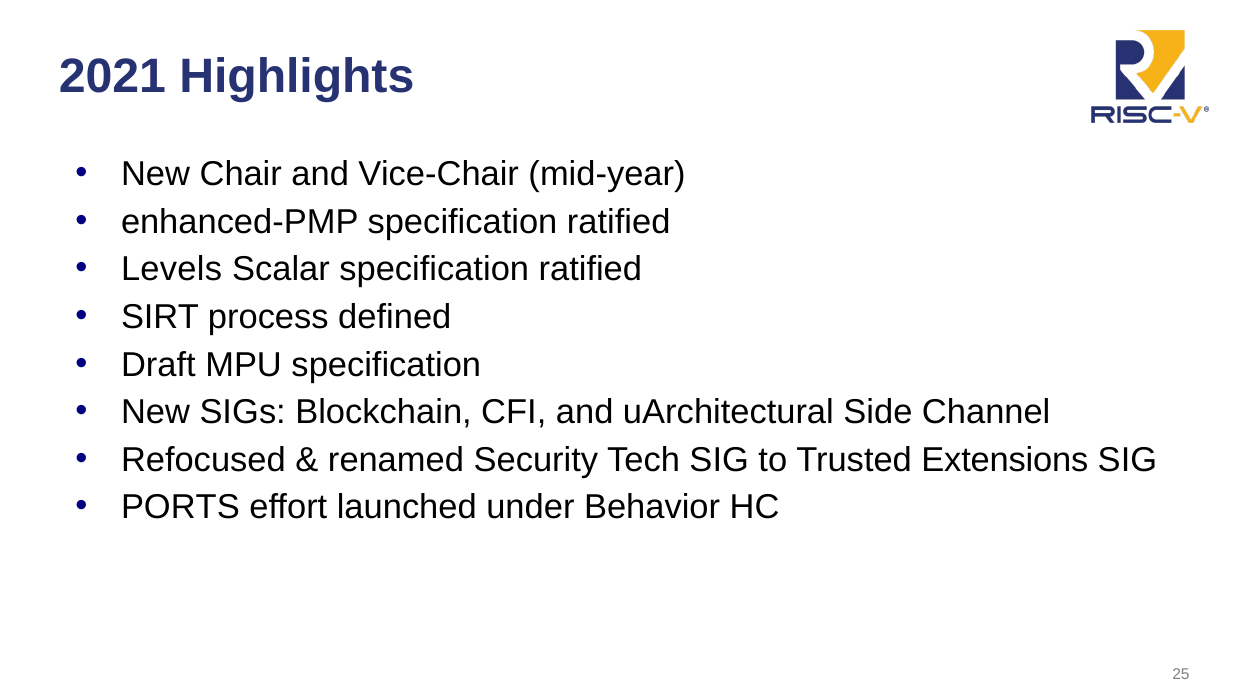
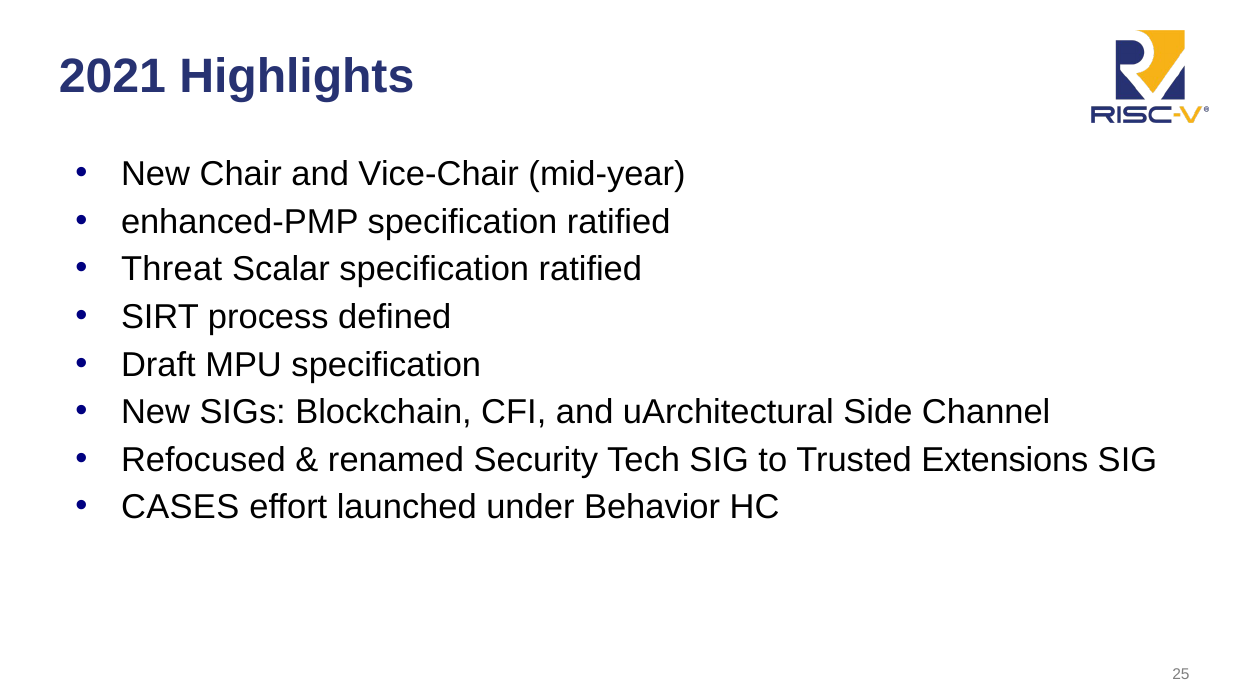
Levels: Levels -> Threat (172, 269)
PORTS: PORTS -> CASES (180, 507)
